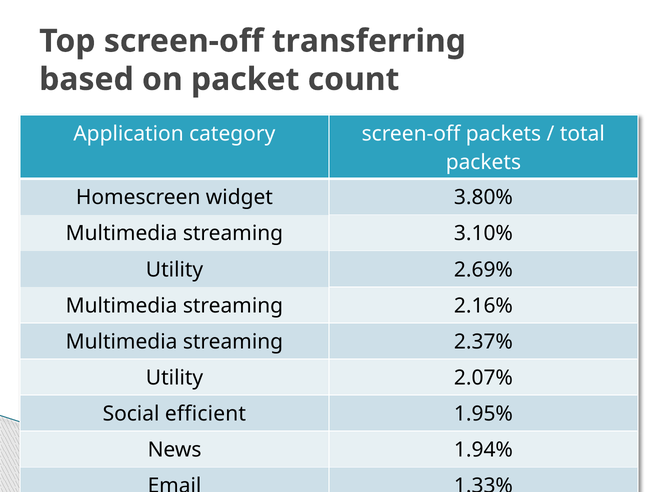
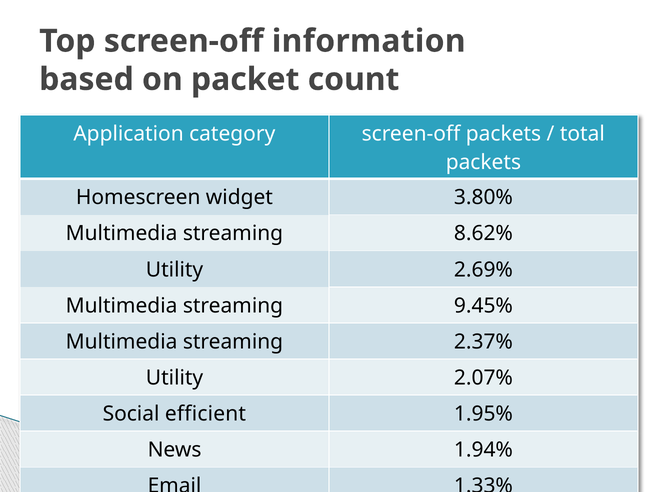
transferring: transferring -> information (369, 41)
3.10%: 3.10% -> 8.62% (483, 234)
2.16%: 2.16% -> 9.45% (483, 306)
